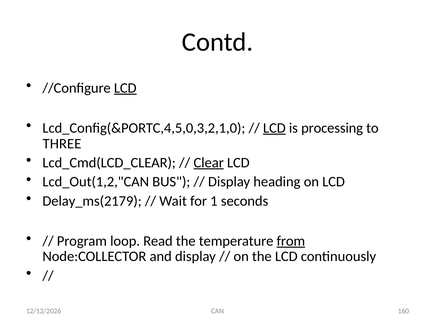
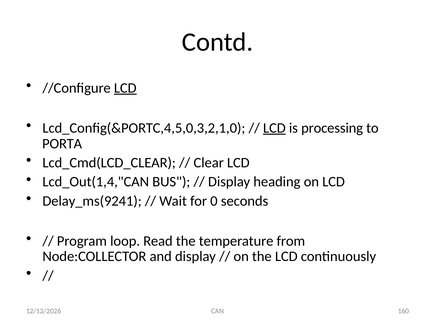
THREE: THREE -> PORTA (62, 144)
Clear underline: present -> none (209, 163)
Lcd_Out(1,2,"CAN: Lcd_Out(1,2,"CAN -> Lcd_Out(1,4,"CAN (96, 182)
Delay_ms(2179: Delay_ms(2179 -> Delay_ms(9241 (92, 201)
1: 1 -> 0 (214, 201)
from underline: present -> none (291, 241)
